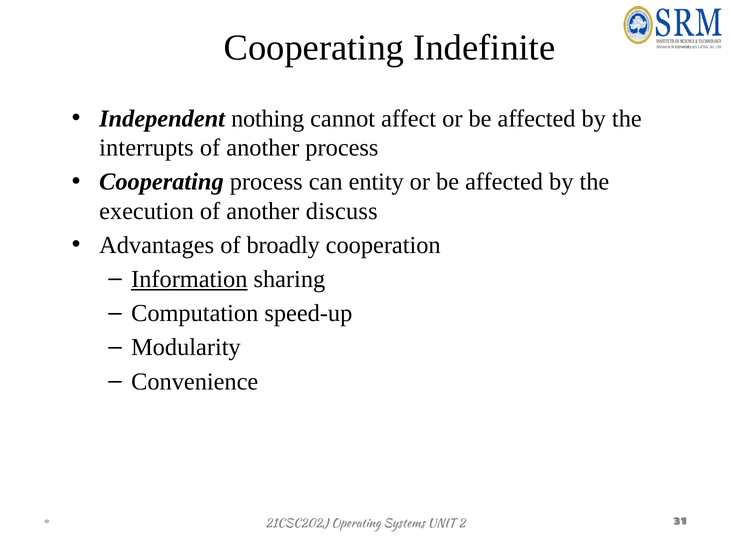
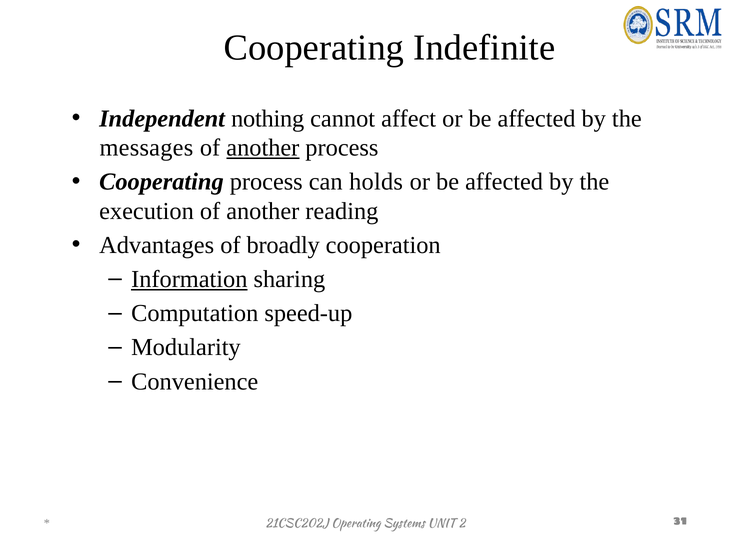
interrupts: interrupts -> messages (146, 148)
another underline: none -> present (263, 148)
entity: entity -> holds (376, 182)
discuss: discuss -> reading (342, 211)
